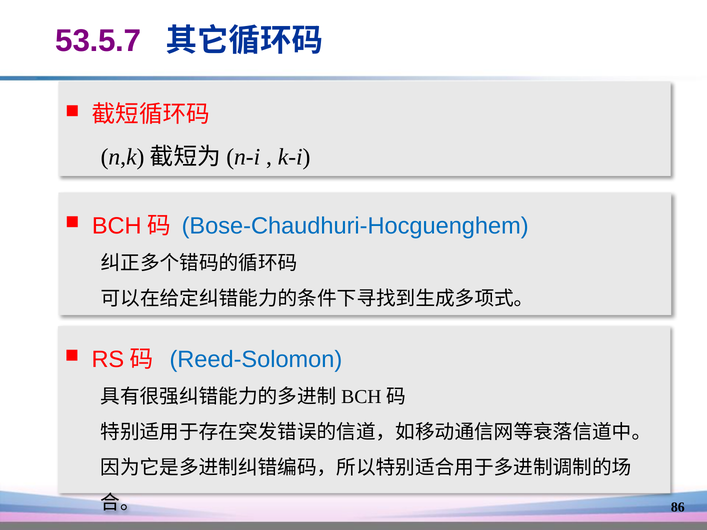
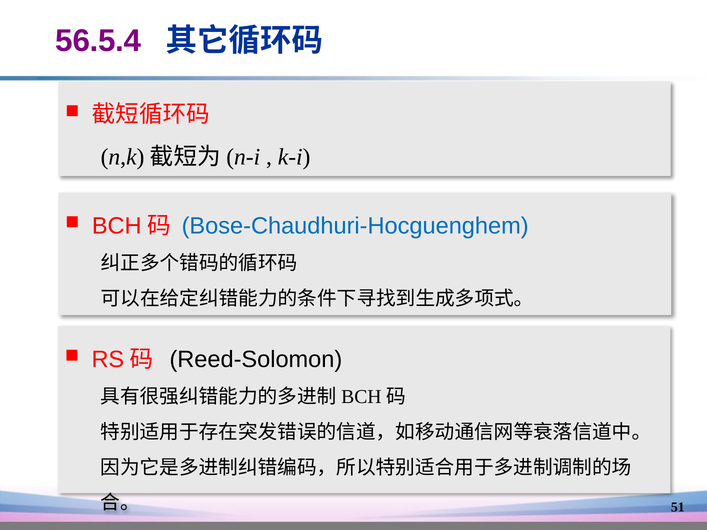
53.5.7: 53.5.7 -> 56.5.4 (98, 41)
Reed-Solomon colour: blue -> black (256, 360)
86: 86 -> 51 (678, 507)
